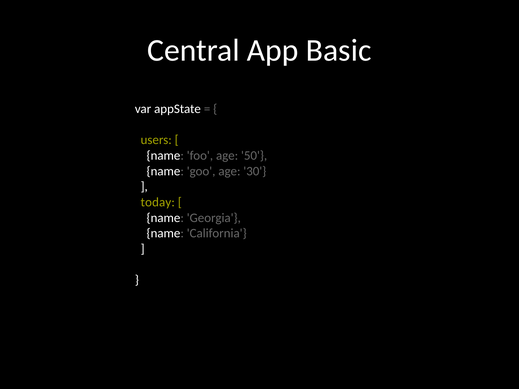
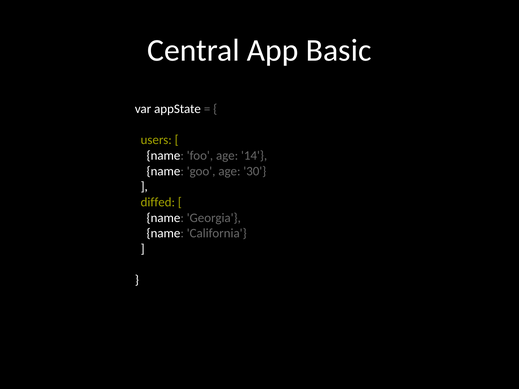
50: 50 -> 14 (254, 156)
today: today -> diffed (158, 202)
